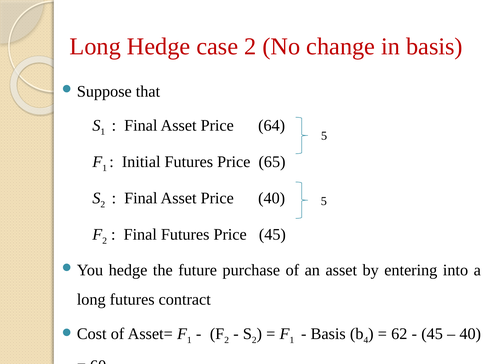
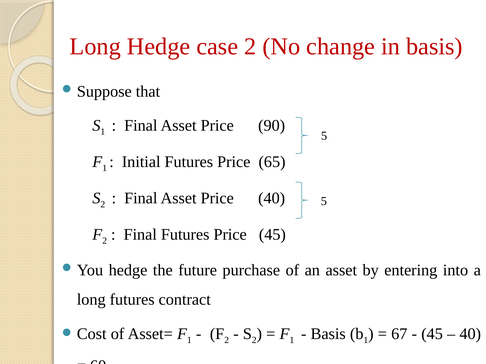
64: 64 -> 90 (272, 126)
4: 4 -> 1 (366, 341)
62: 62 -> 67 (399, 334)
